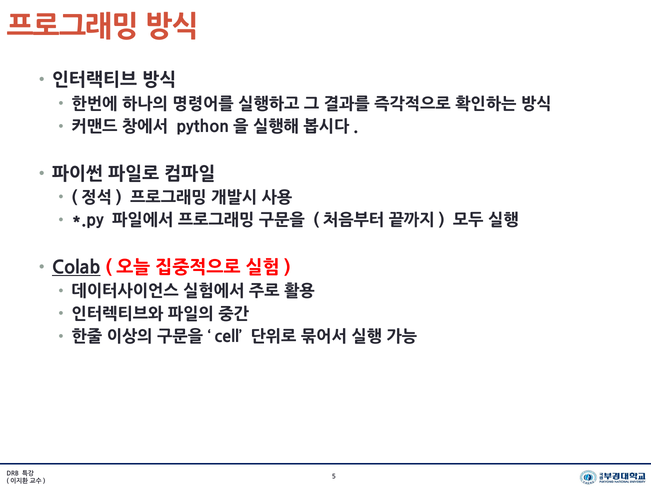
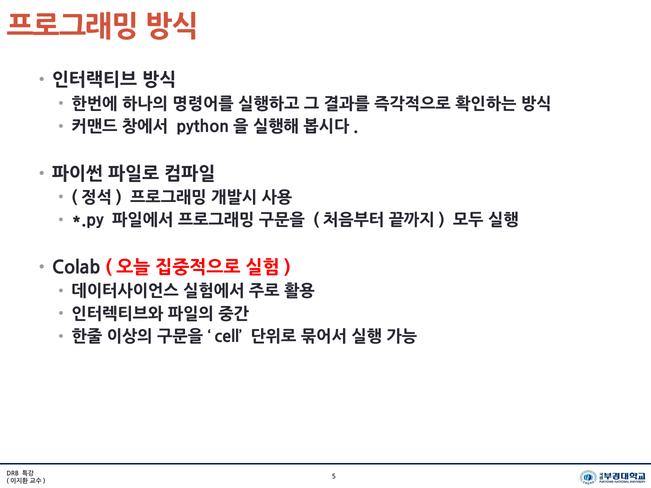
Colab underline: present -> none (76, 268)
